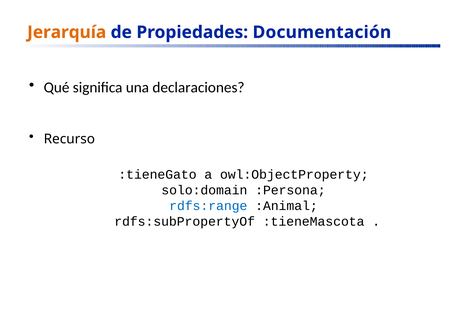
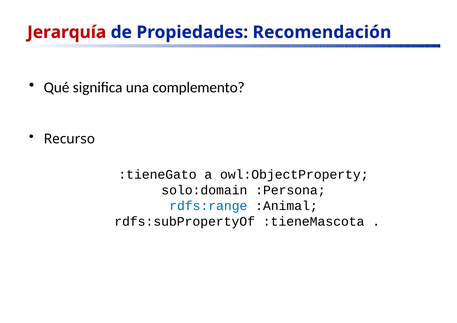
Jerarquía colour: orange -> red (67, 32)
Documentación: Documentación -> Recomendación (322, 32)
declaraciones: declaraciones -> complemento (199, 88)
